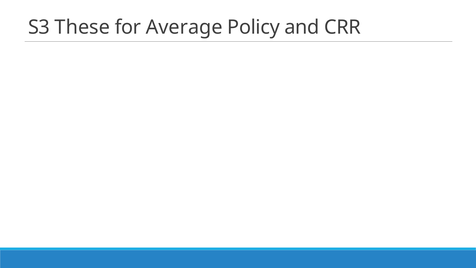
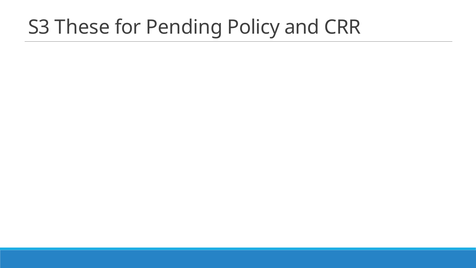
Average: Average -> Pending (184, 27)
